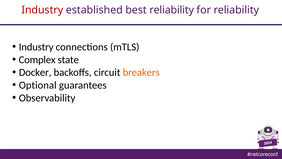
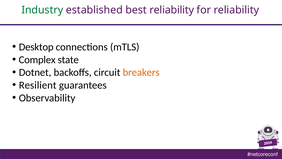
Industry colour: red -> green (42, 10)
Industry: Industry -> Desktop (36, 47)
Docker: Docker -> Dotnet (35, 72)
Optional: Optional -> Resilient (38, 85)
